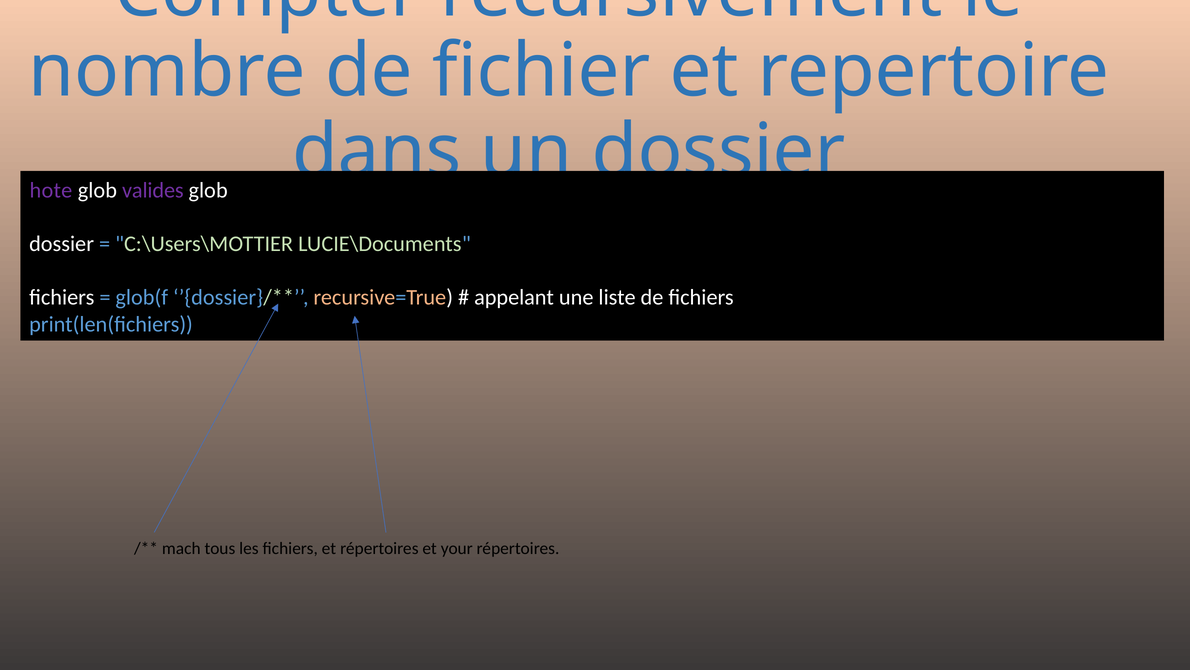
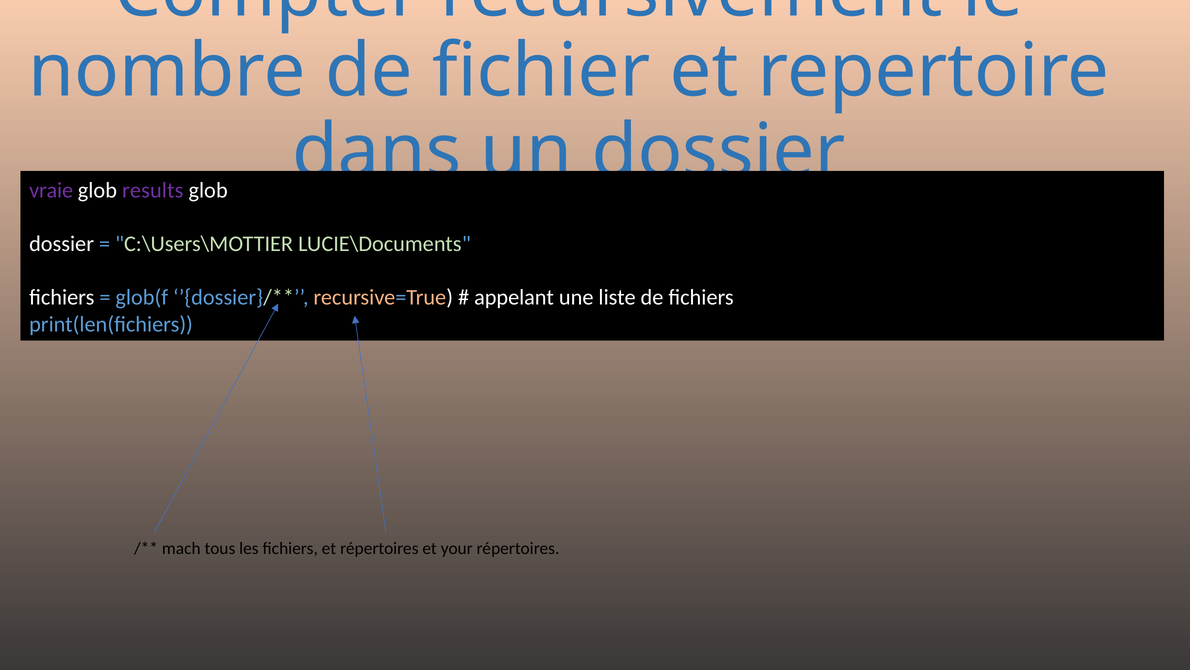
hote: hote -> vraie (51, 190)
valides: valides -> results (153, 190)
